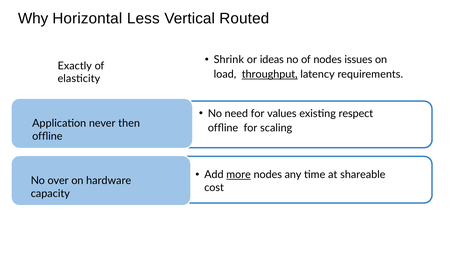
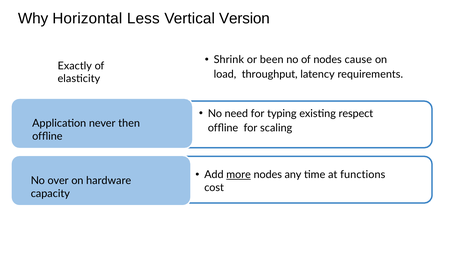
Routed: Routed -> Version (244, 19)
ideas: ideas -> been (272, 60)
issues: issues -> cause (358, 60)
throughput underline: present -> none (270, 74)
values: values -> typing (282, 114)
shareable: shareable -> functions (363, 175)
